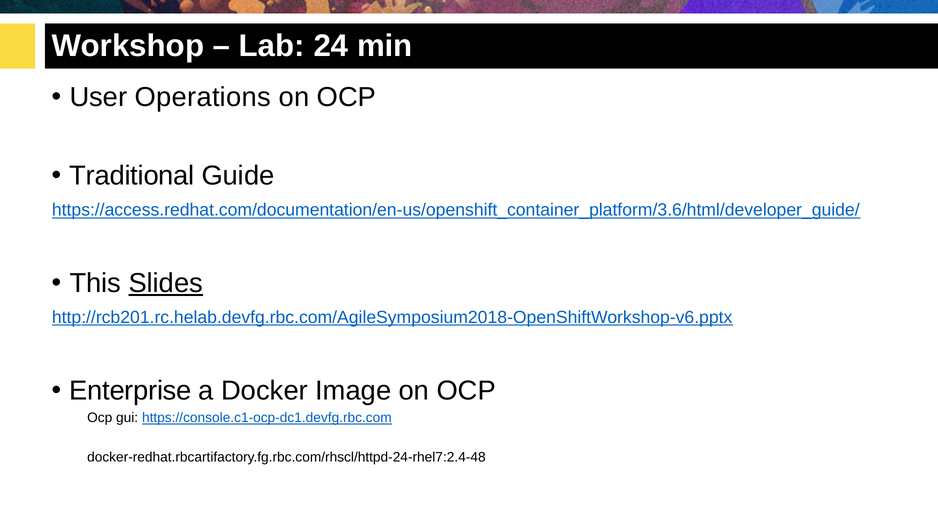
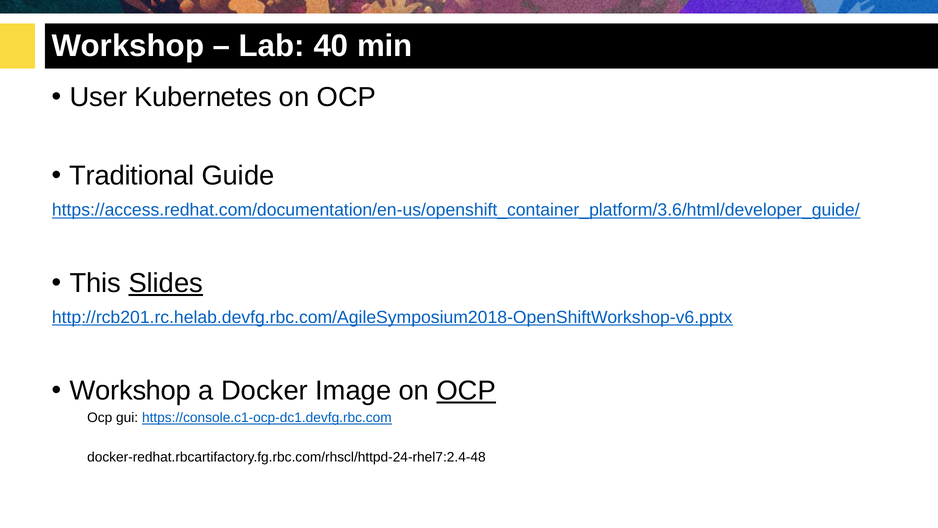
24: 24 -> 40 (331, 46)
Operations: Operations -> Kubernetes (203, 97)
Enterprise: Enterprise -> Workshop (130, 390)
OCP underline: none -> present (466, 390)
